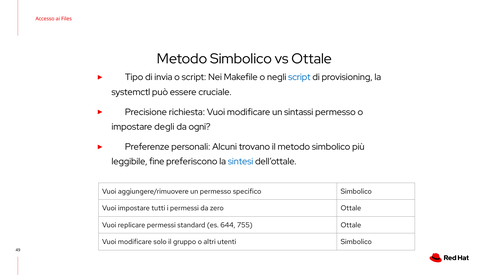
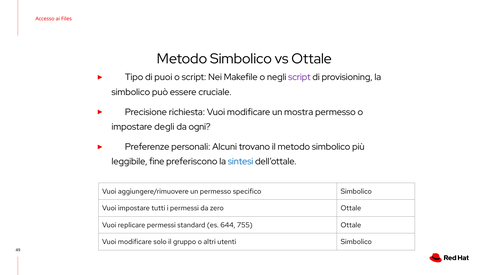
invia: invia -> puoi (163, 77)
script colour: blue -> purple (299, 77)
systemctl: systemctl -> simbolico (131, 92)
sintassi: sintassi -> mostra (299, 112)
